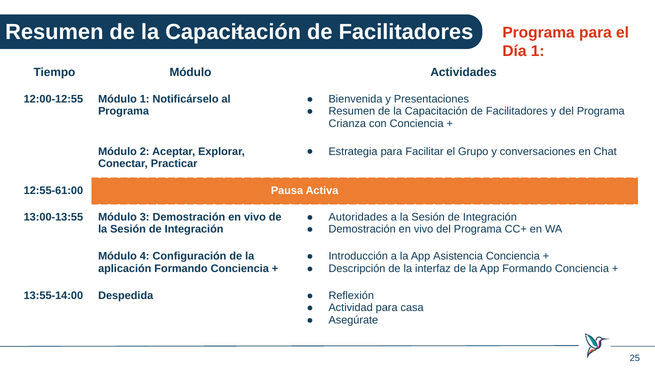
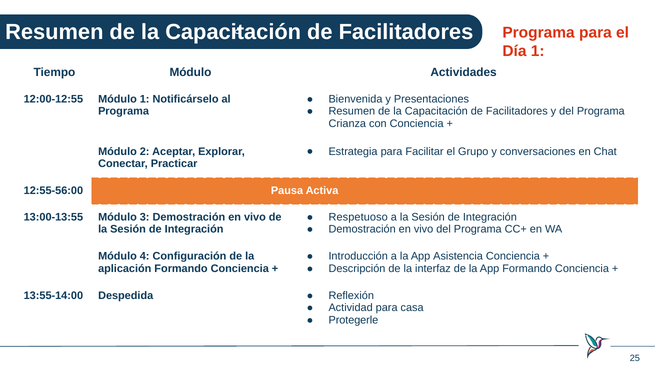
12:55-61:00: 12:55-61:00 -> 12:55-56:00 (53, 190)
Autoridades: Autoridades -> Respetuoso (358, 217)
Asegúrate: Asegúrate -> Protegerle (353, 320)
